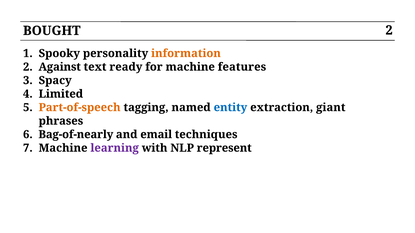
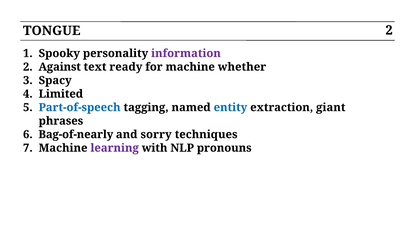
BOUGHT: BOUGHT -> TONGUE (52, 31)
information colour: orange -> purple (186, 53)
features: features -> whether (242, 67)
Part-of-speech colour: orange -> blue (80, 107)
email: email -> sorry (156, 134)
represent: represent -> pronouns (224, 148)
